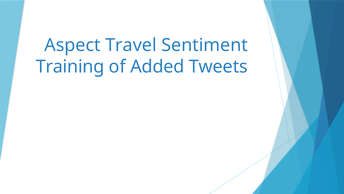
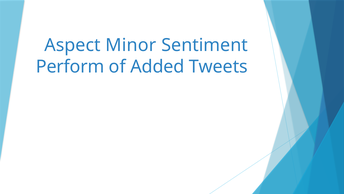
Travel: Travel -> Minor (131, 45)
Training: Training -> Perform (70, 67)
